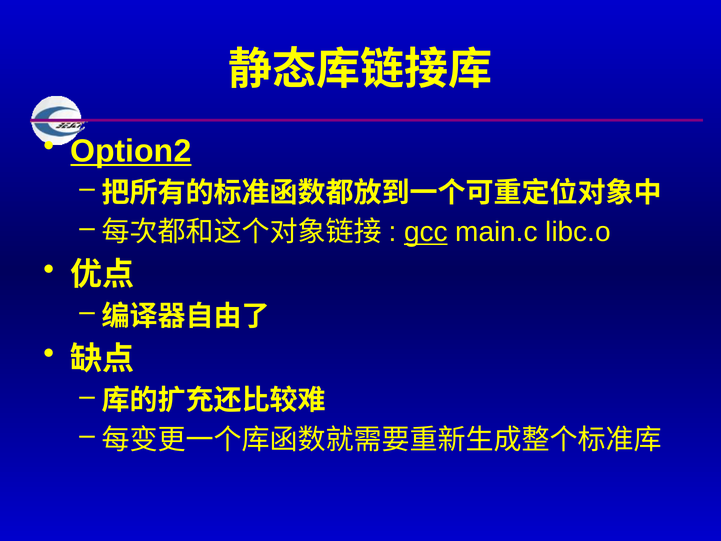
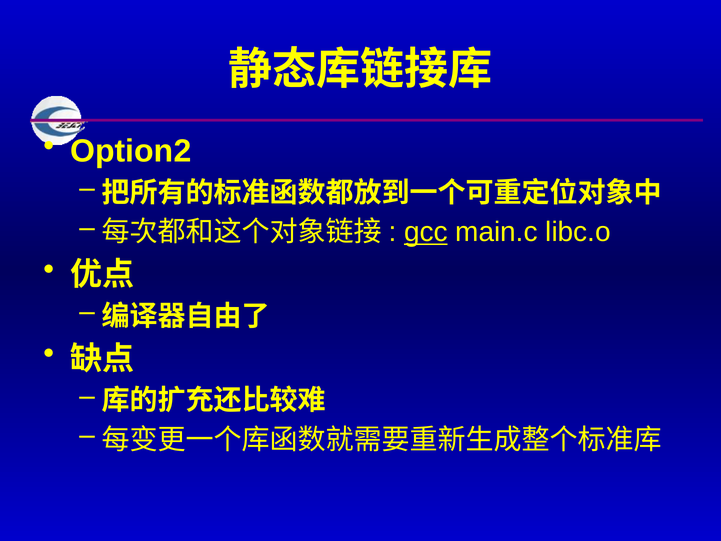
Option2 underline: present -> none (131, 151)
